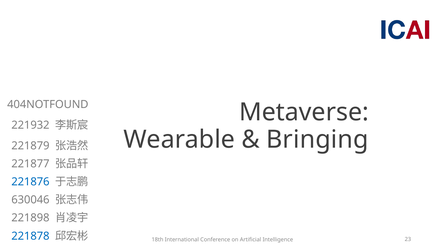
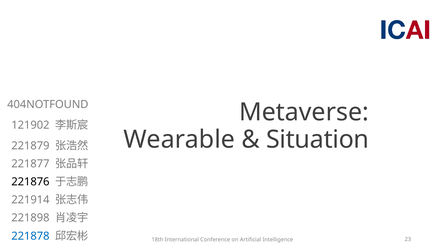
221932: 221932 -> 121902 (30, 125)
Bringing: Bringing -> Situation (318, 139)
221876 colour: blue -> black (30, 181)
630046: 630046 -> 221914 (30, 199)
